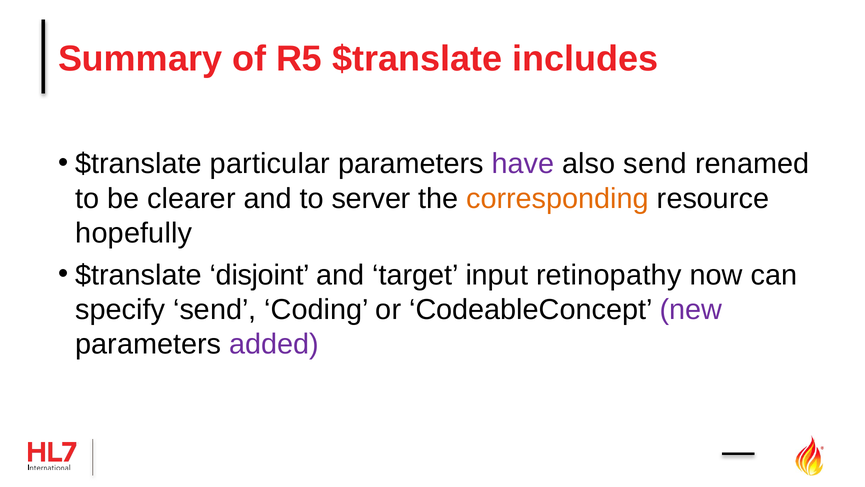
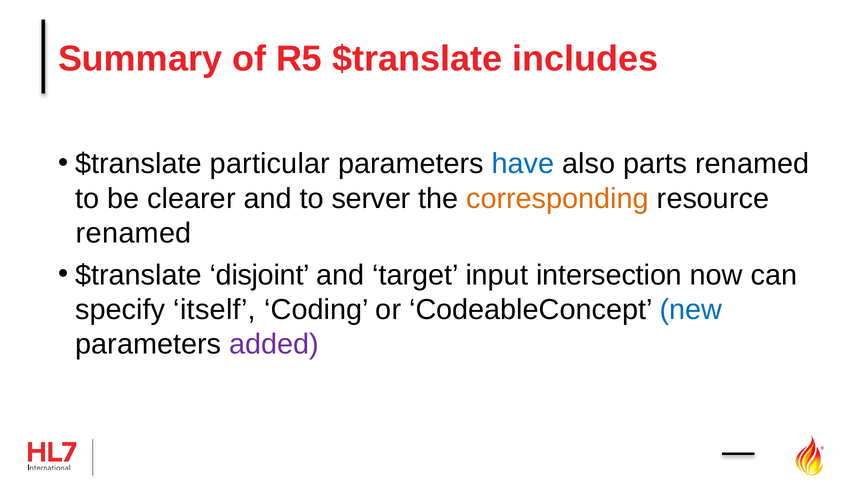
have colour: purple -> blue (523, 164)
also send: send -> parts (655, 164)
hopefully: hopefully -> renamed (134, 233)
retinopathy: retinopathy -> intersection (609, 275)
specify send: send -> itself (215, 309)
new colour: purple -> blue (691, 309)
